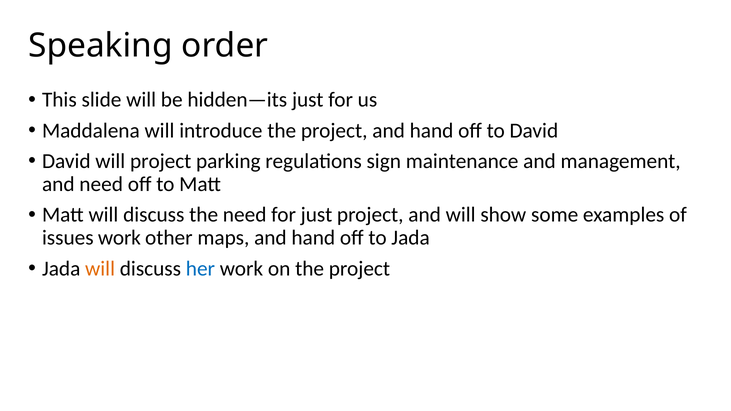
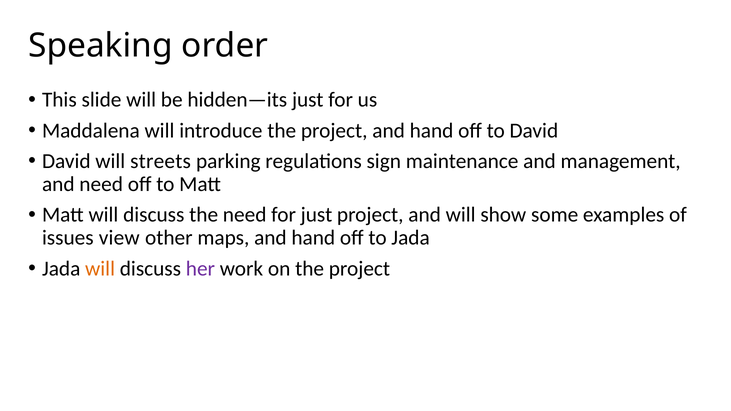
will project: project -> streets (161, 161)
issues work: work -> view (119, 238)
her colour: blue -> purple (200, 269)
